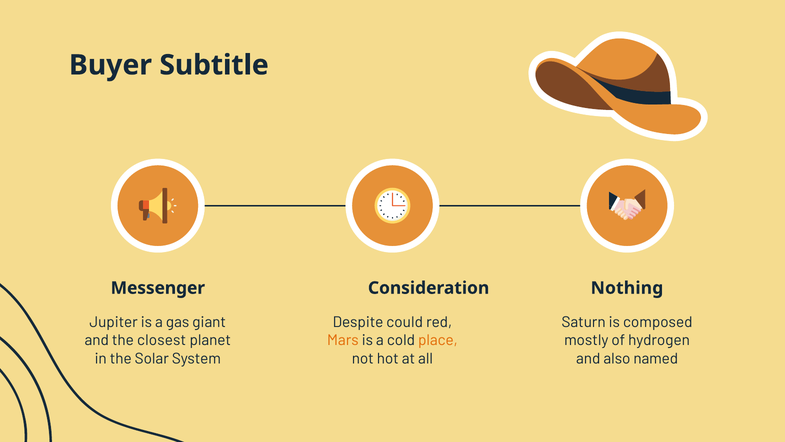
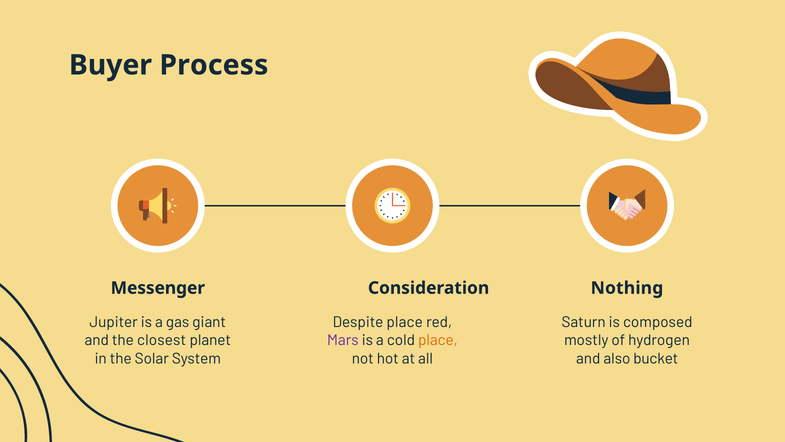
Subtitle: Subtitle -> Process (214, 65)
Despite could: could -> place (405, 322)
Mars colour: orange -> purple (343, 340)
named: named -> bucket (656, 358)
